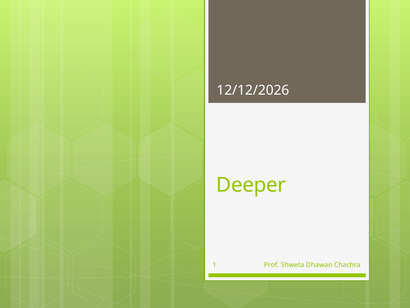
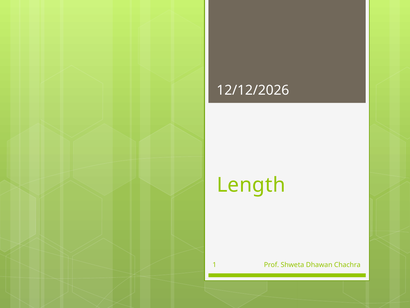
Deeper: Deeper -> Length (251, 185)
